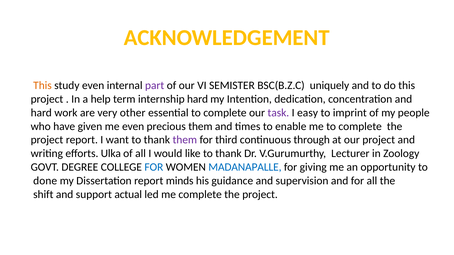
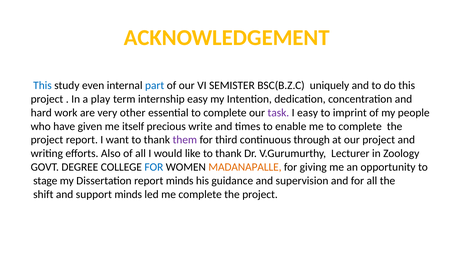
This colour: orange -> blue (42, 86)
part colour: purple -> blue (155, 86)
help: help -> play (101, 99)
internship hard: hard -> easy (198, 99)
me even: even -> itself (133, 126)
precious them: them -> write (200, 126)
Ulka: Ulka -> Also (111, 154)
MADANAPALLE colour: blue -> orange (245, 167)
done: done -> stage (45, 181)
support actual: actual -> minds (128, 195)
